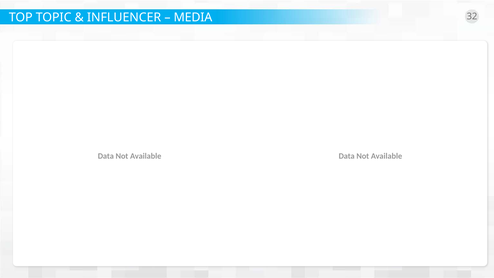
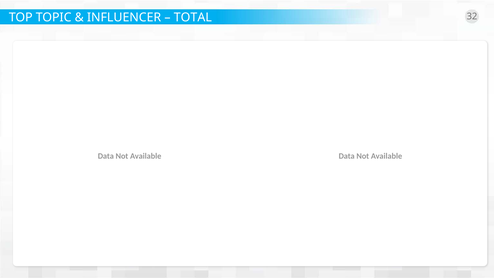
MEDIA: MEDIA -> TOTAL (193, 18)
